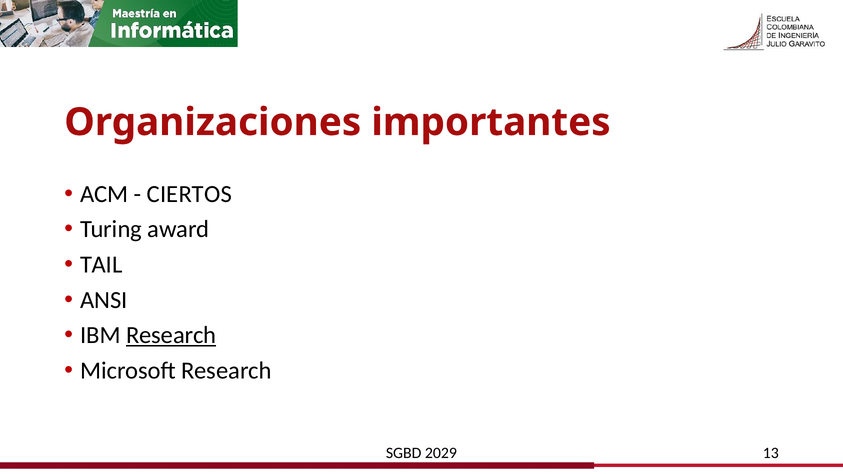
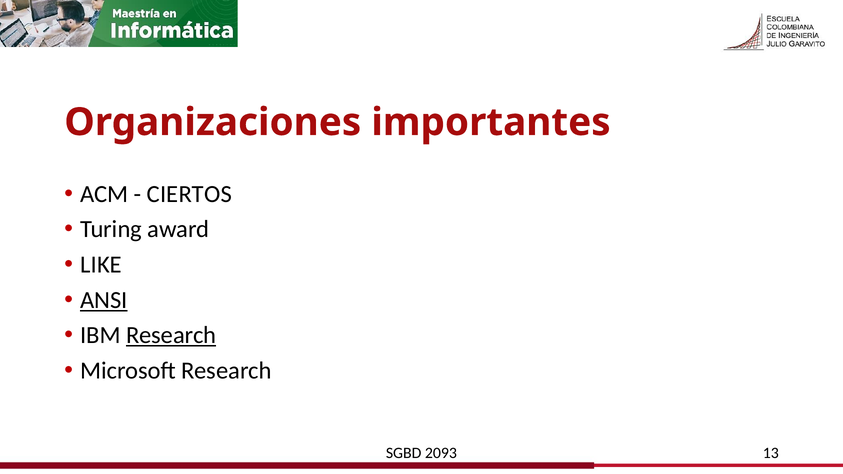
TAIL: TAIL -> LIKE (101, 265)
ANSI underline: none -> present (104, 300)
2029: 2029 -> 2093 (441, 453)
